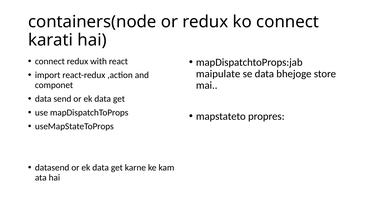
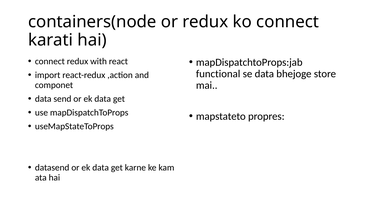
maipulate: maipulate -> functional (218, 74)
